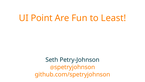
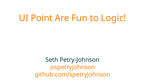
Least: Least -> Logic (113, 18)
